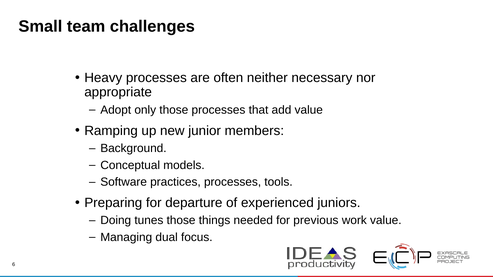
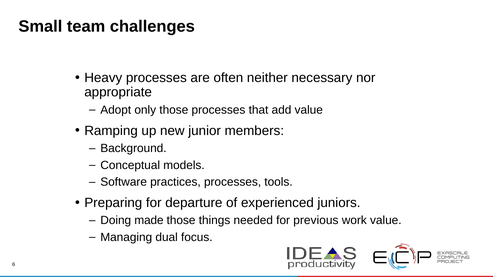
tunes: tunes -> made (149, 221)
